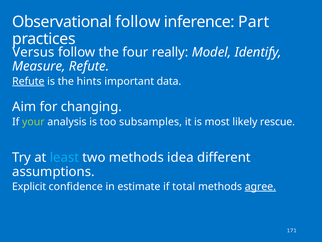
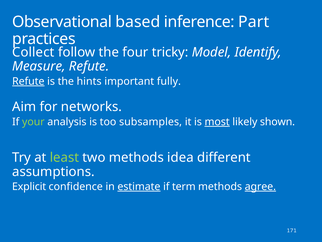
Observational follow: follow -> based (138, 22)
Versus: Versus -> Collect (33, 52)
really: really -> tricky (170, 52)
data: data -> fully (169, 81)
changing: changing -> networks (91, 107)
most underline: none -> present (217, 122)
rescue: rescue -> shown (277, 122)
least colour: light blue -> light green (64, 157)
estimate underline: none -> present (139, 186)
total: total -> term (184, 186)
